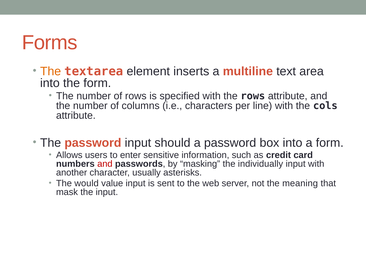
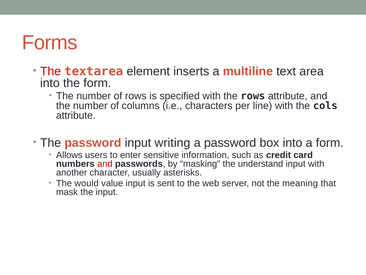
The colour: orange -> red (51, 71)
should: should -> writing (172, 143)
individually: individually -> understand (261, 164)
